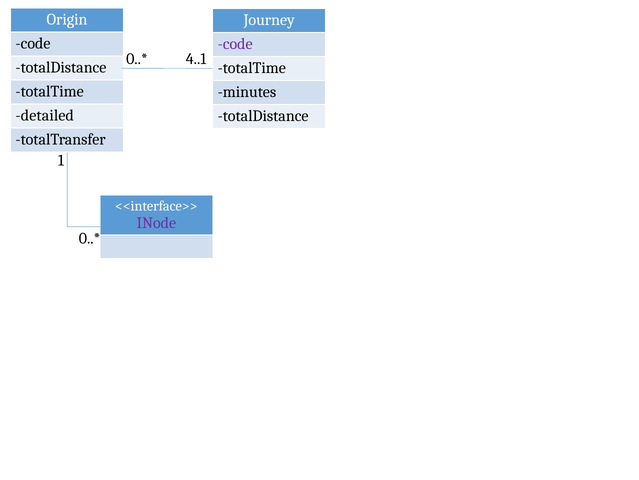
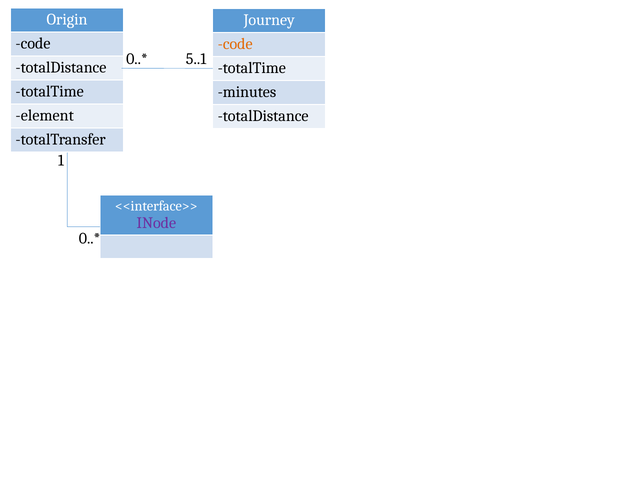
code colour: purple -> orange (235, 44)
4..1: 4..1 -> 5..1 (196, 59)
detailed: detailed -> element (45, 115)
